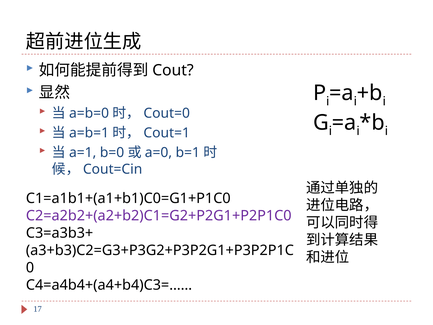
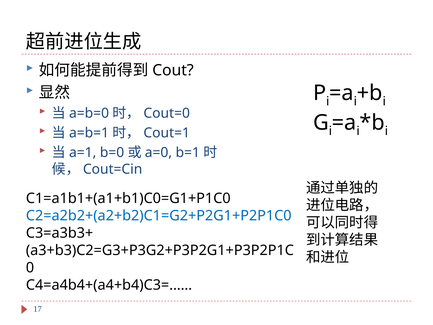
C2=a2b2+(a2+b2)C1=G2+P2G1+P2P1C0 colour: purple -> blue (159, 216)
